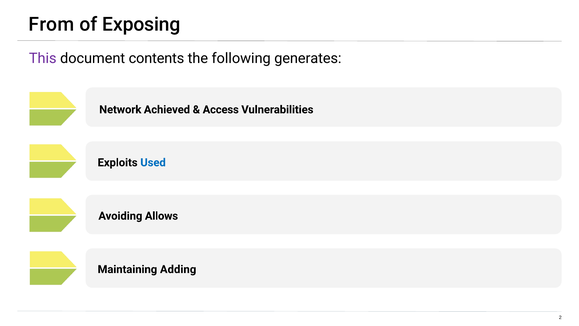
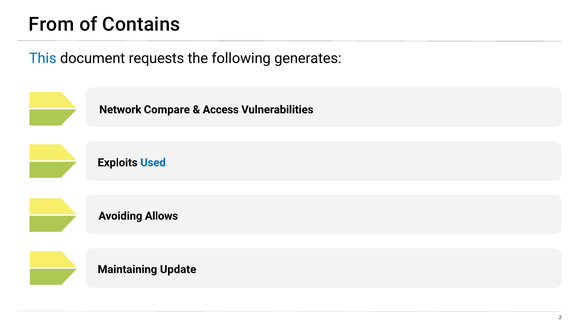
Exposing: Exposing -> Contains (141, 25)
This colour: purple -> blue (43, 58)
contents: contents -> requests (156, 58)
Achieved: Achieved -> Compare (167, 110)
Adding: Adding -> Update (178, 269)
